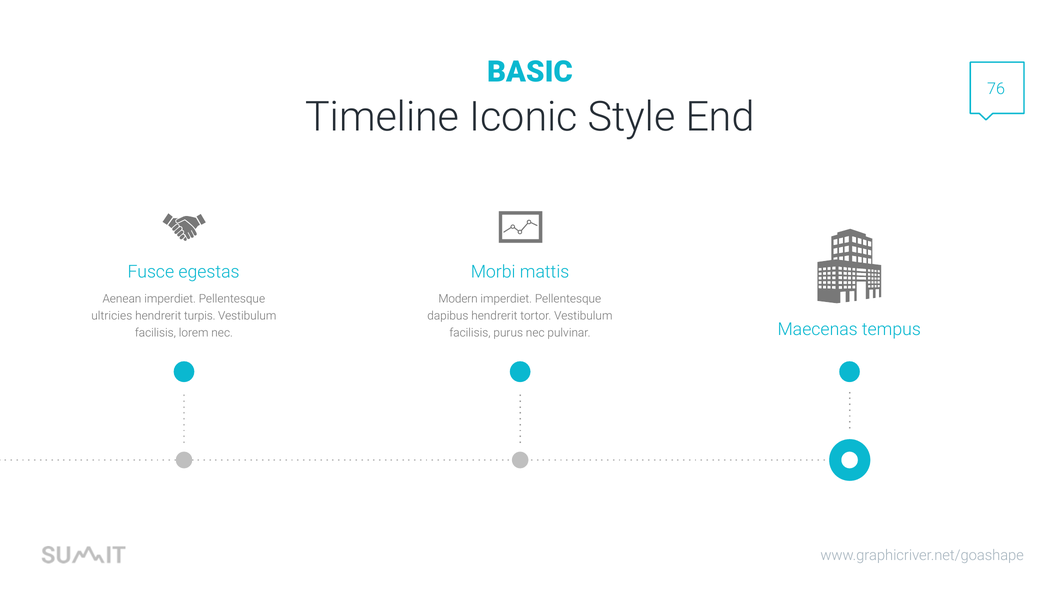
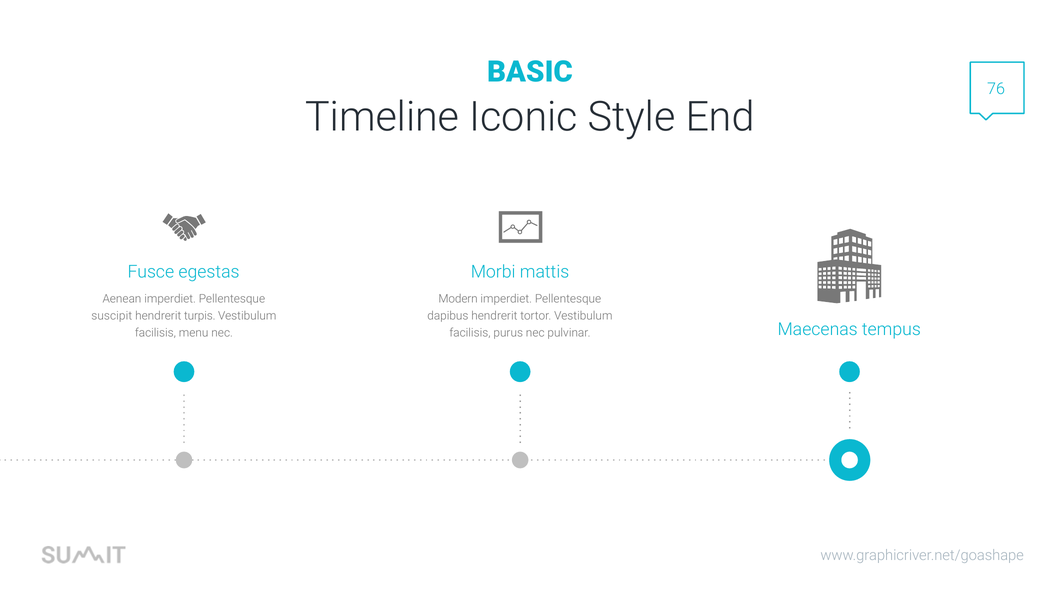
ultricies: ultricies -> suscipit (112, 316)
lorem: lorem -> menu (194, 333)
